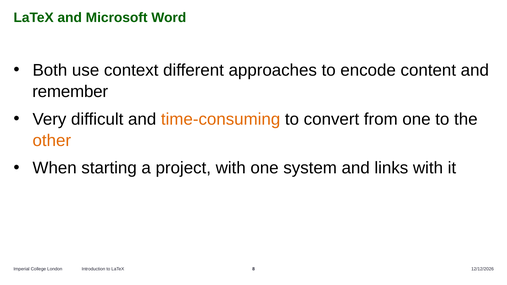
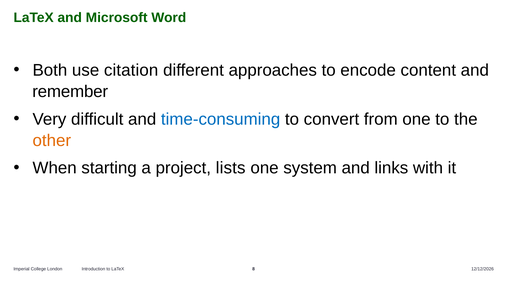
context: context -> citation (131, 70)
time-consuming colour: orange -> blue (221, 119)
project with: with -> lists (231, 168)
